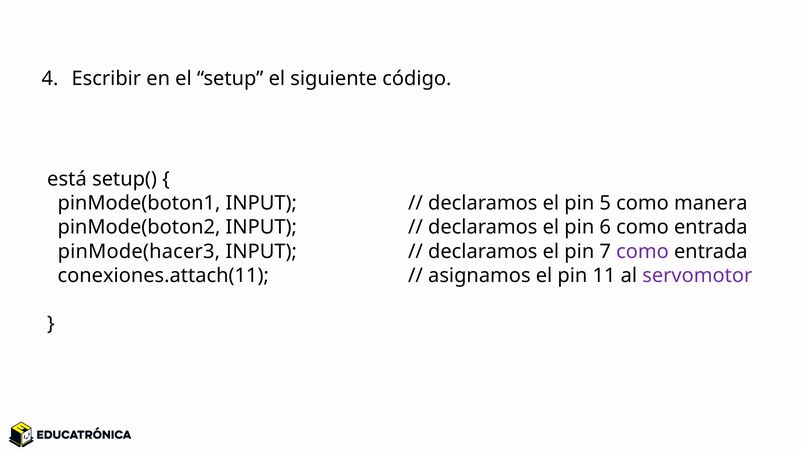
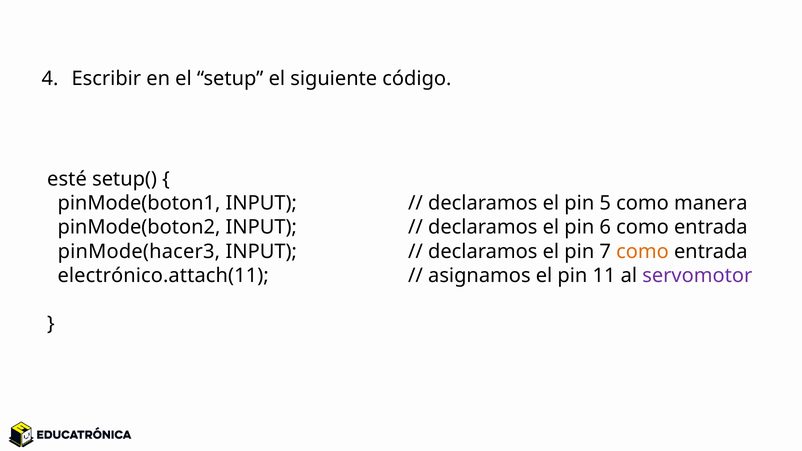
está: está -> esté (67, 179)
como colour: purple -> orange (642, 252)
conexiones.attach(11: conexiones.attach(11 -> electrónico.attach(11 (163, 276)
